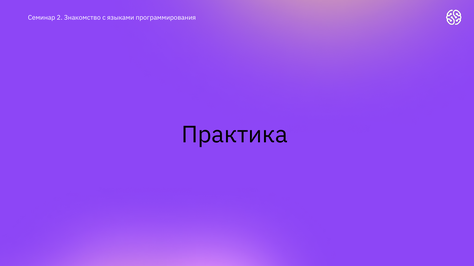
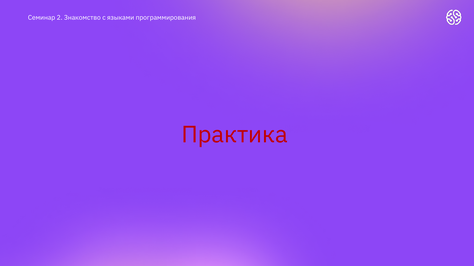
Практика colour: black -> red (235, 135)
